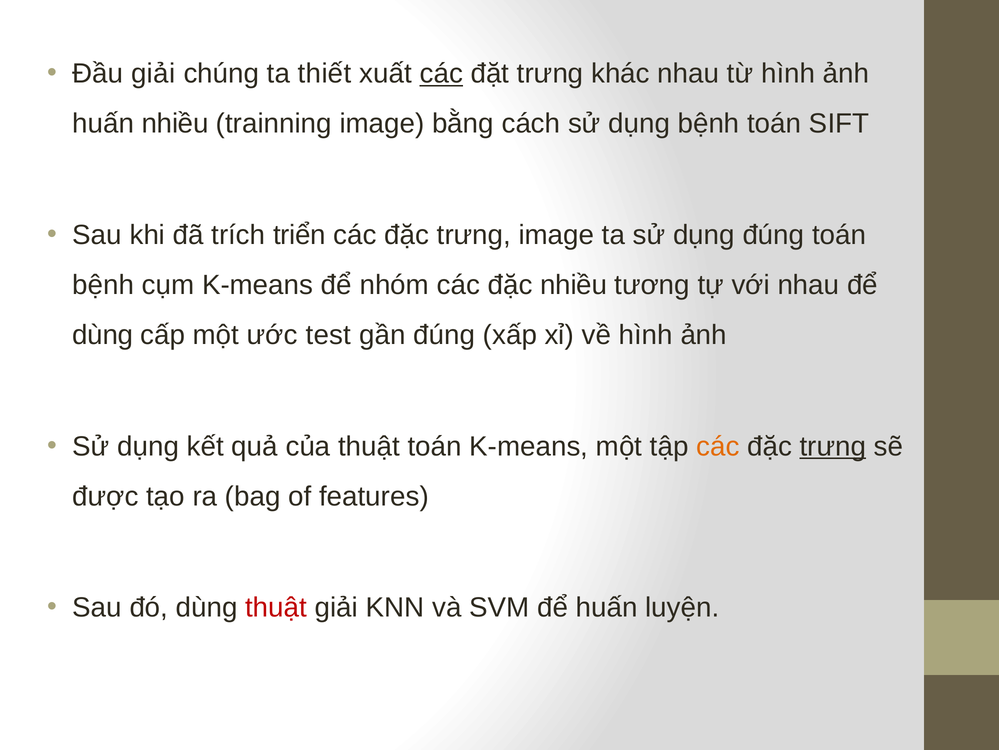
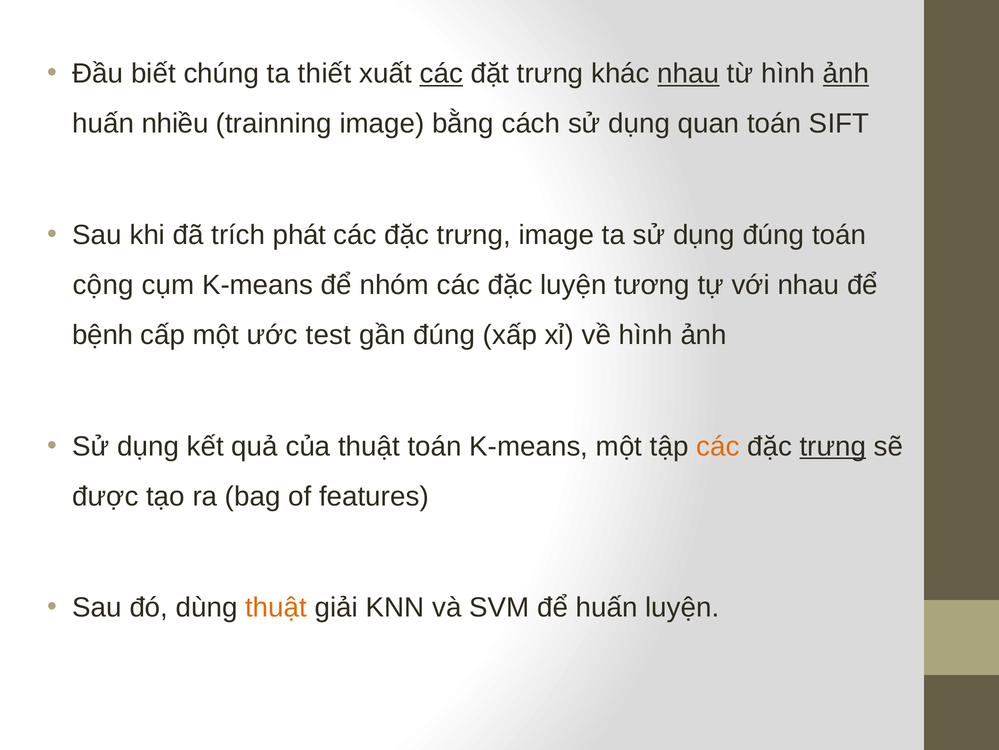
Đầu giải: giải -> biết (153, 74)
nhau underline: none -> present (688, 74)
ảnh underline: none -> present (846, 74)
dụng bệnh: bệnh -> quan (709, 124)
triển: triển -> phát (299, 235)
bệnh: bệnh -> cộng (103, 285)
đặc nhiều: nhiều -> luyện (573, 285)
dùng: dùng -> bệnh (103, 335)
thuật colour: red -> orange (276, 607)
